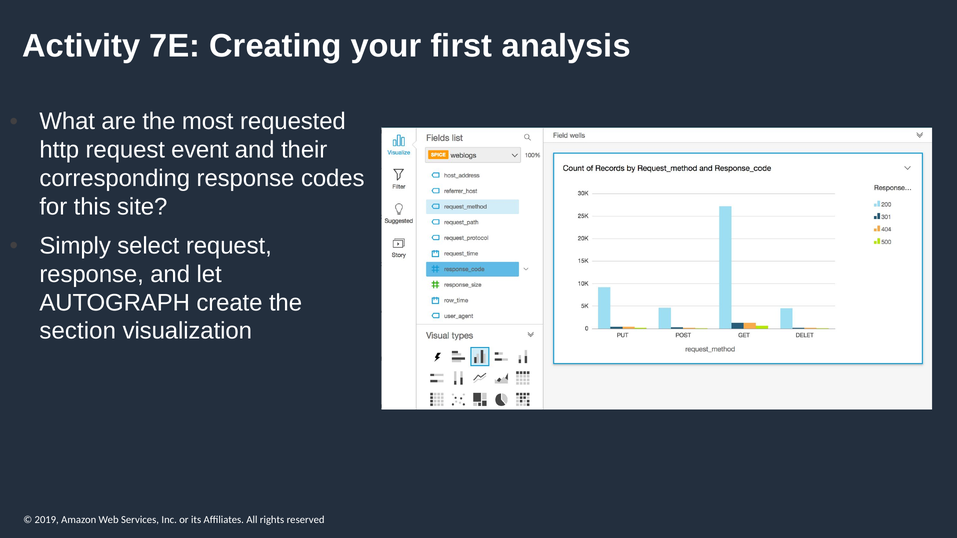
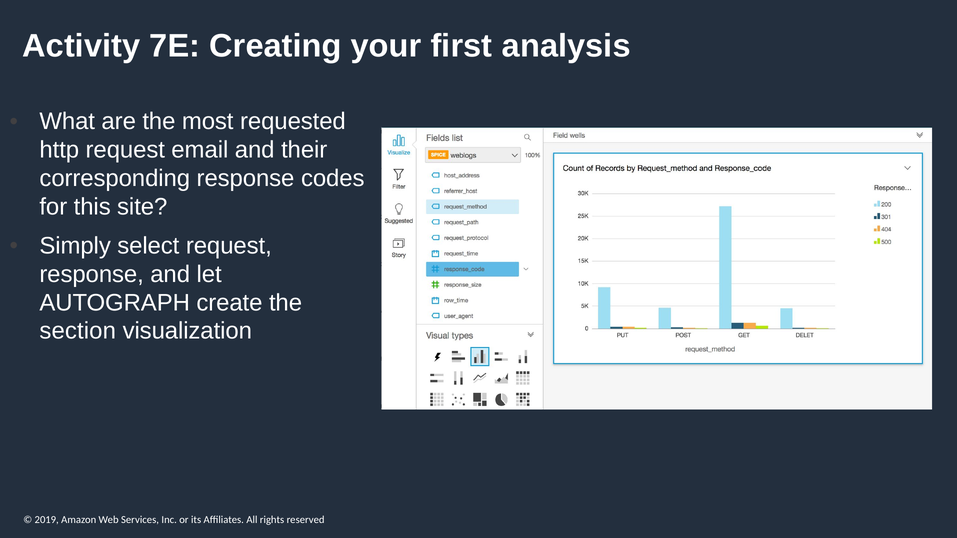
event: event -> email (200, 150)
